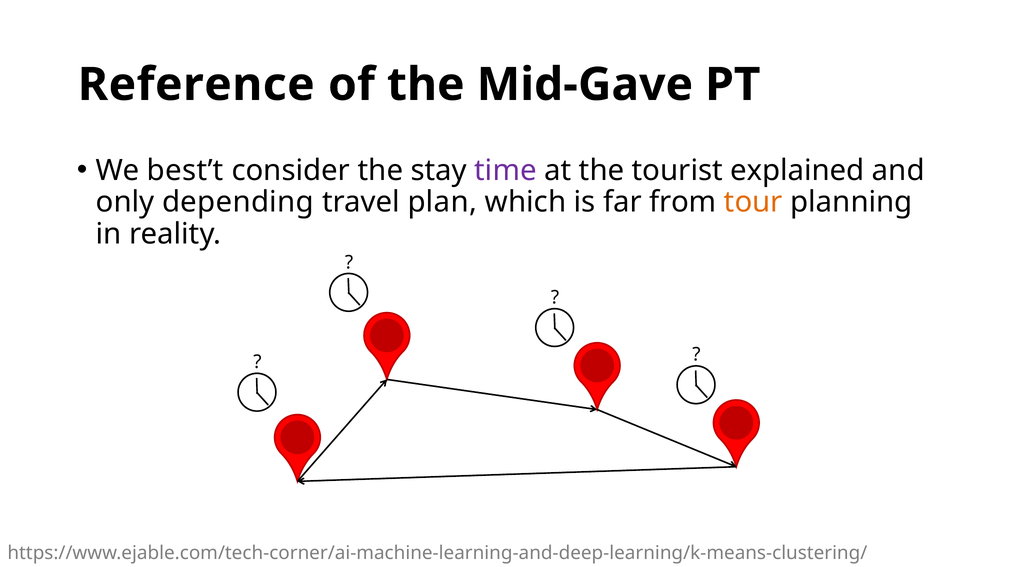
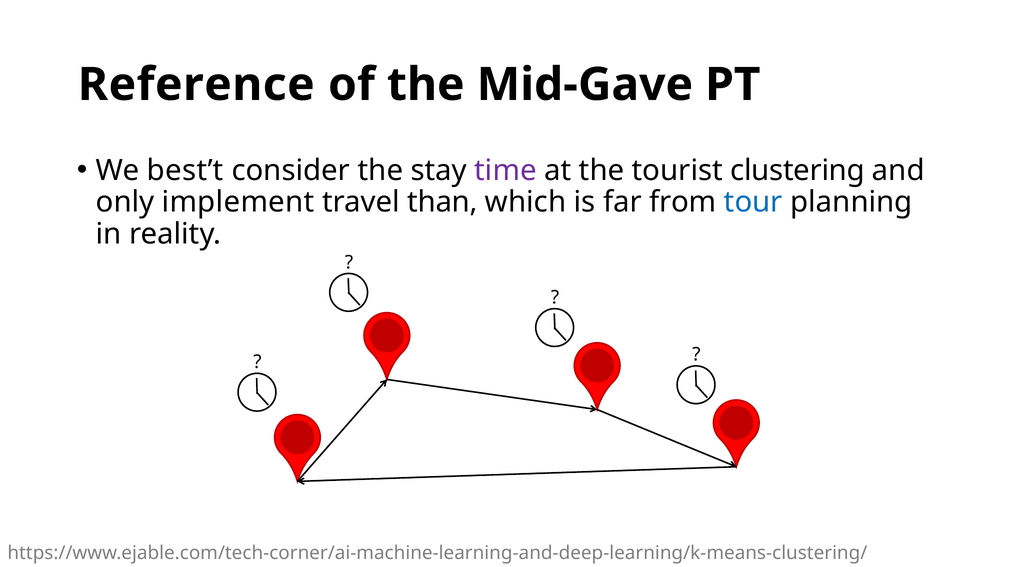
explained: explained -> clustering (798, 171)
depending: depending -> implement (238, 202)
plan: plan -> than (443, 202)
tour colour: orange -> blue (753, 202)
